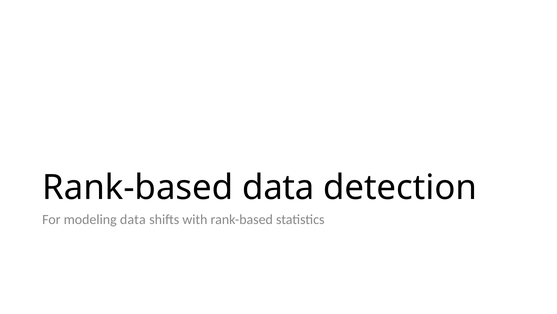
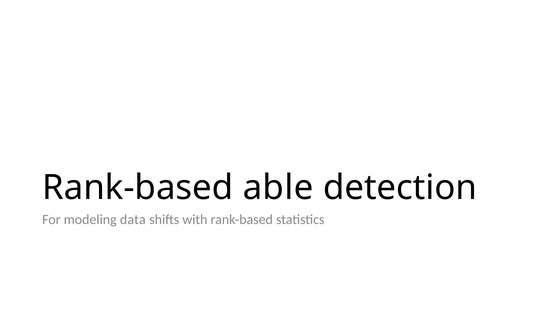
Rank-based data: data -> able (278, 187)
